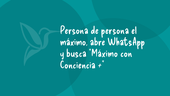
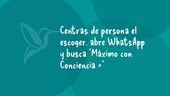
Persona: Persona -> Centras (74, 30)
máximo: máximo -> escoger (74, 42)
